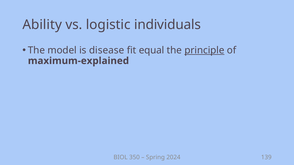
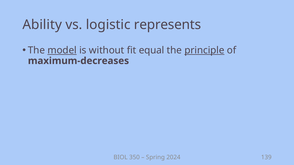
individuals: individuals -> represents (168, 25)
model underline: none -> present (62, 50)
disease: disease -> without (107, 50)
maximum-explained: maximum-explained -> maximum-decreases (78, 61)
